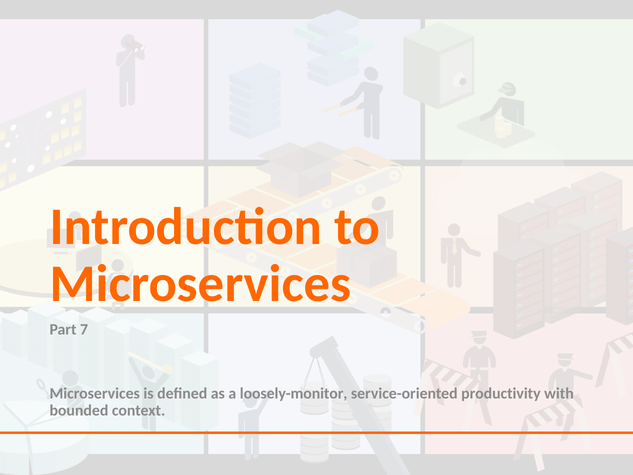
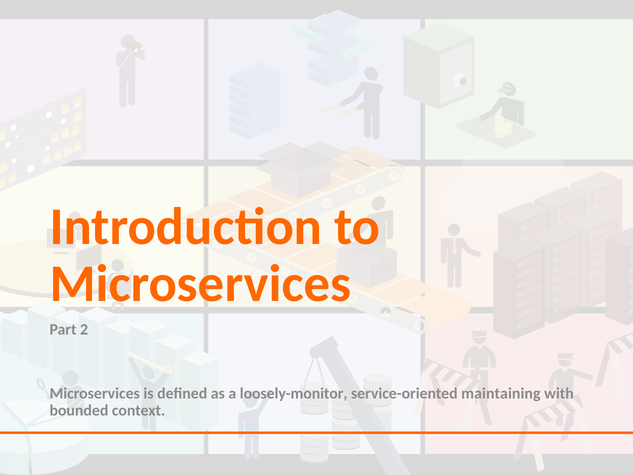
7: 7 -> 2 (84, 329)
productivity: productivity -> maintaining (501, 393)
